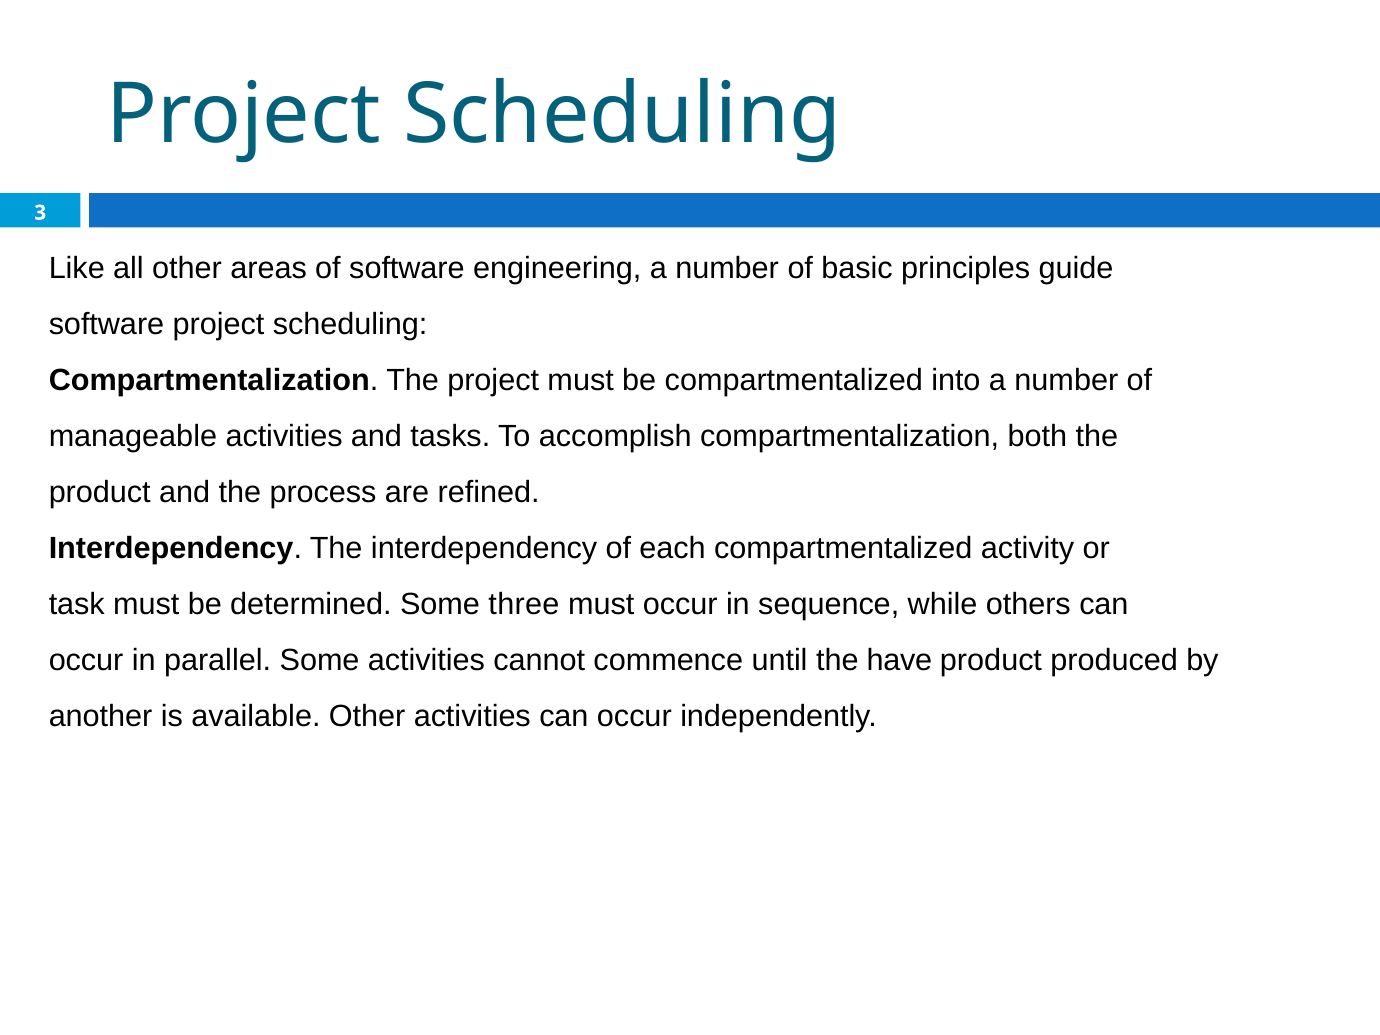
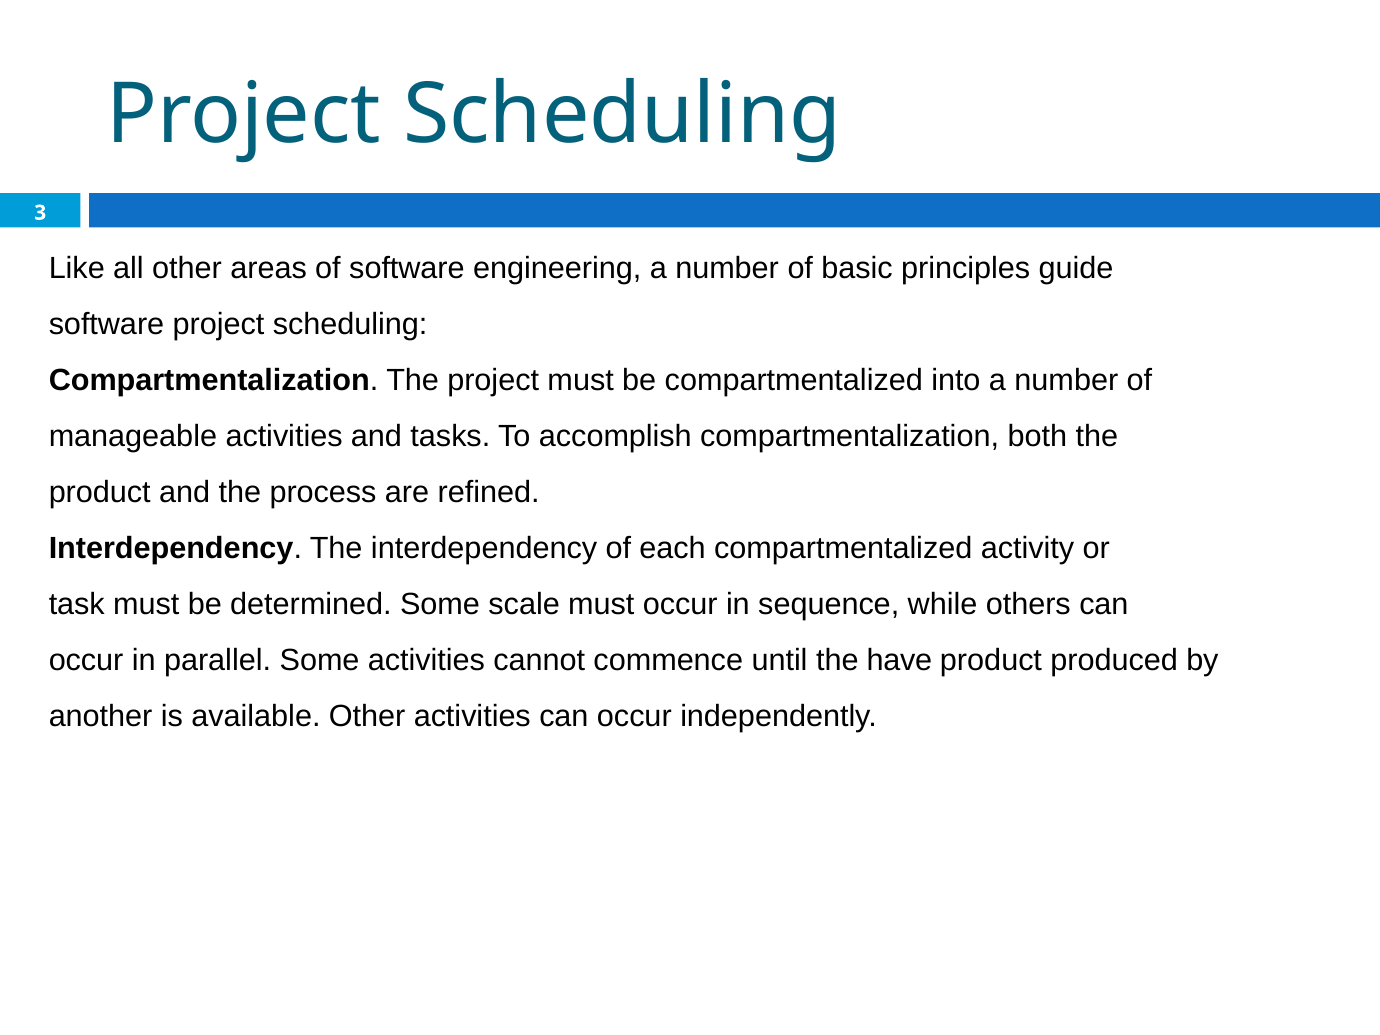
three: three -> scale (524, 605)
